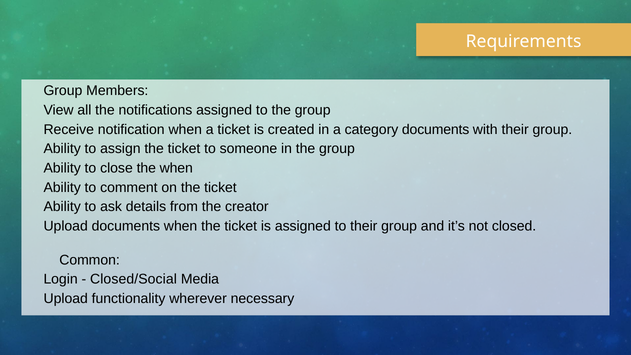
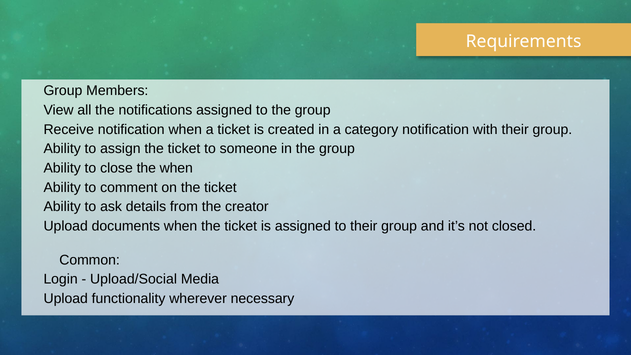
category documents: documents -> notification (436, 130)
Closed/Social: Closed/Social -> Upload/Social (134, 279)
